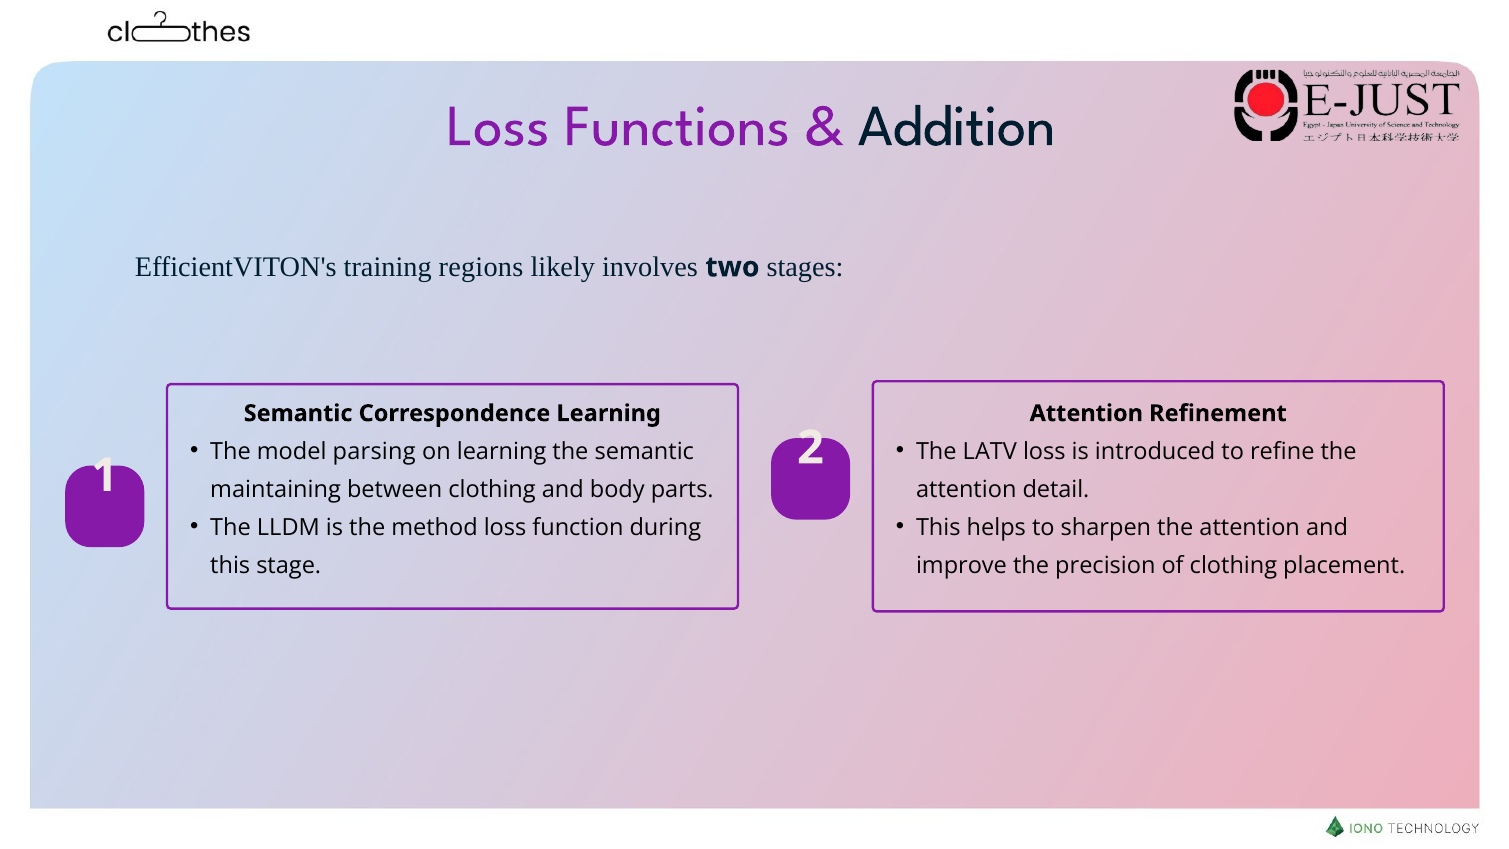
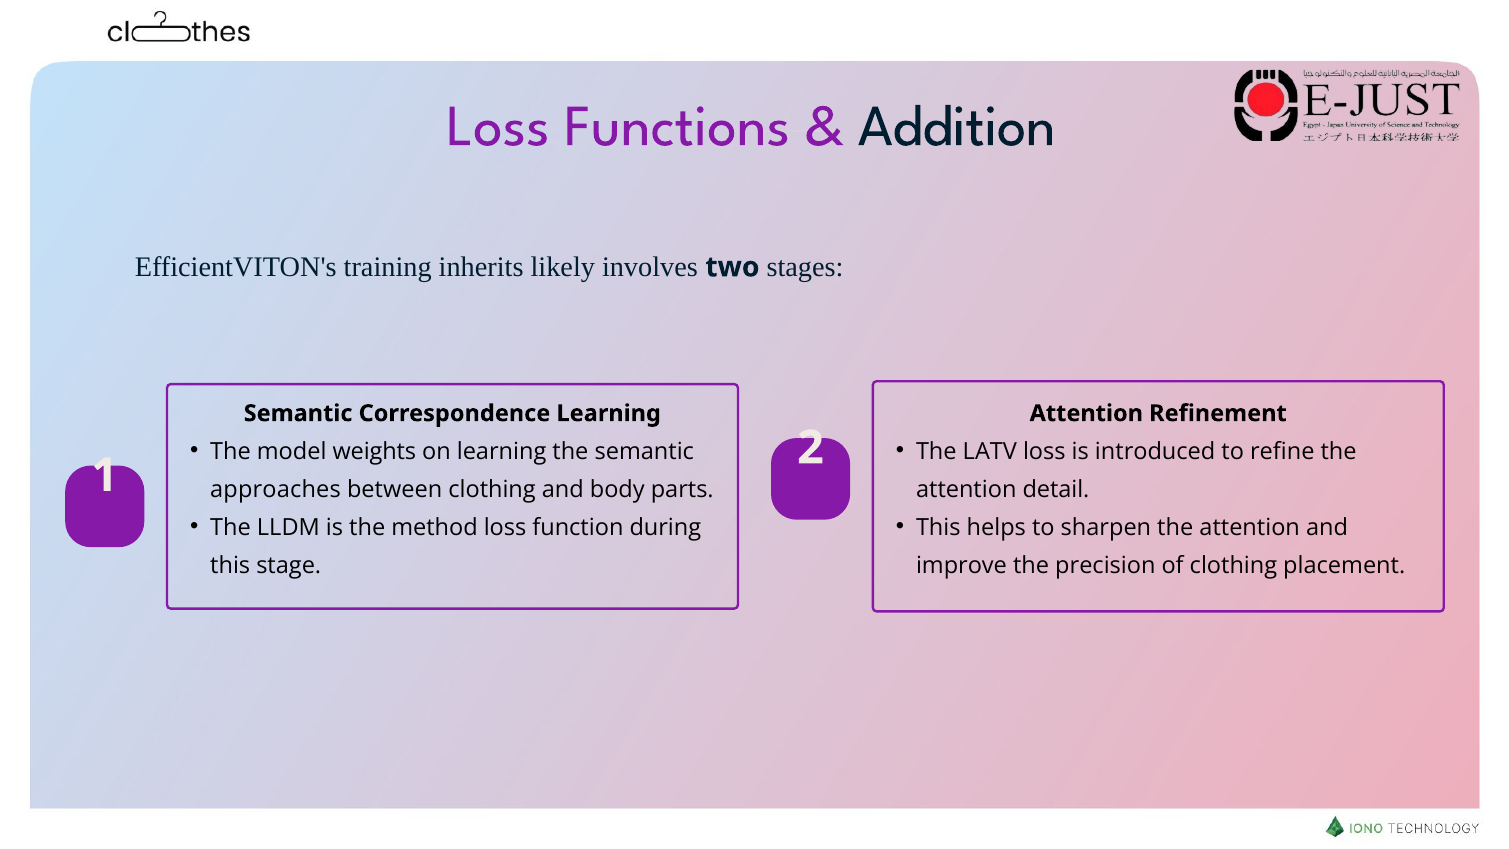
regions: regions -> inherits (481, 267)
parsing: parsing -> weights (374, 451)
maintaining: maintaining -> approaches (276, 489)
